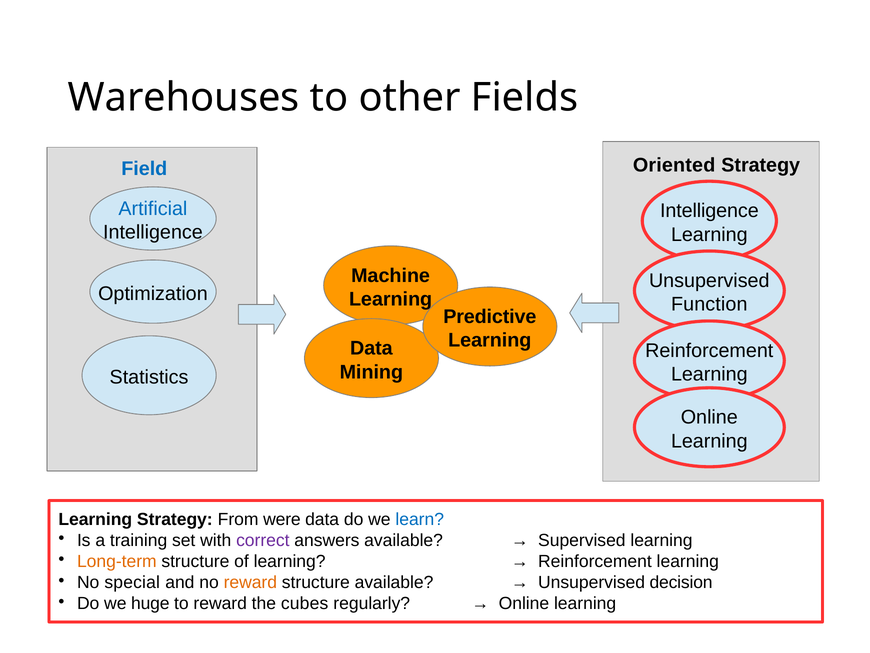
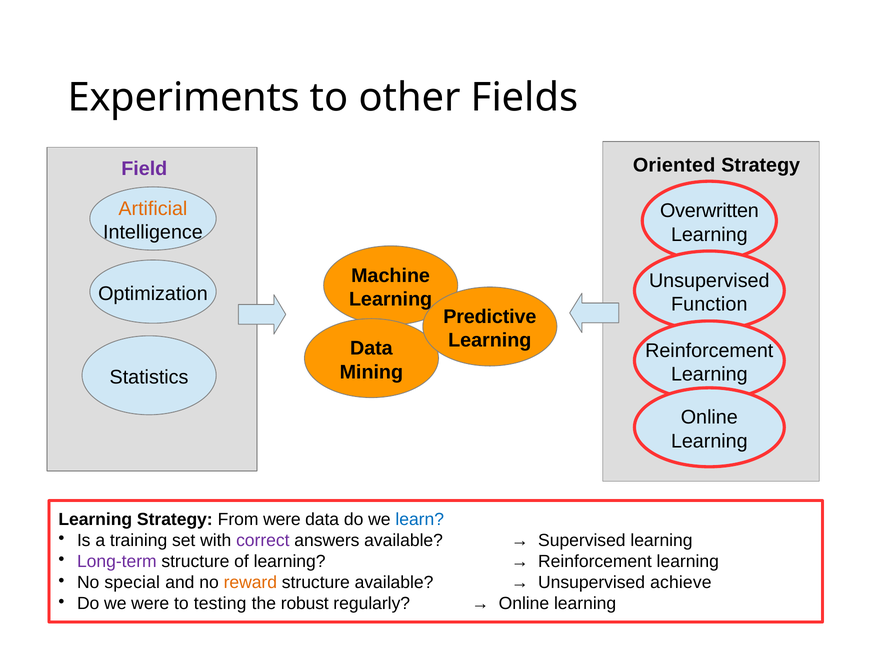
Warehouses: Warehouses -> Experiments (184, 98)
Field colour: blue -> purple (144, 168)
Artificial colour: blue -> orange (153, 209)
Intelligence: Intelligence -> Overwritten (709, 211)
Long-term colour: orange -> purple (117, 561)
decision: decision -> achieve (681, 582)
we huge: huge -> were (150, 603)
to reward: reward -> testing (220, 603)
cubes: cubes -> robust (305, 603)
